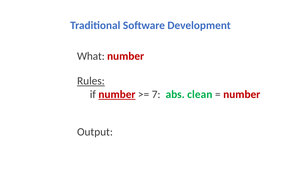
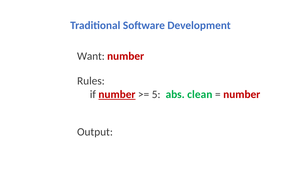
What: What -> Want (91, 56)
Rules underline: present -> none (91, 81)
7: 7 -> 5 (156, 95)
